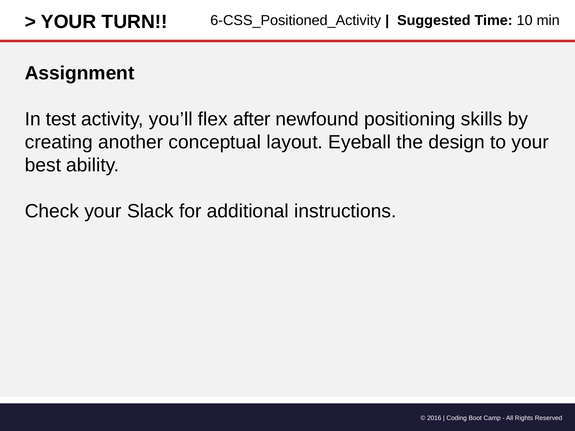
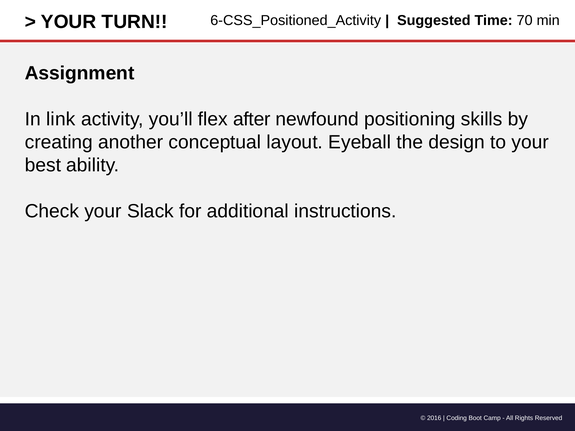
10: 10 -> 70 (525, 20)
test: test -> link (61, 119)
